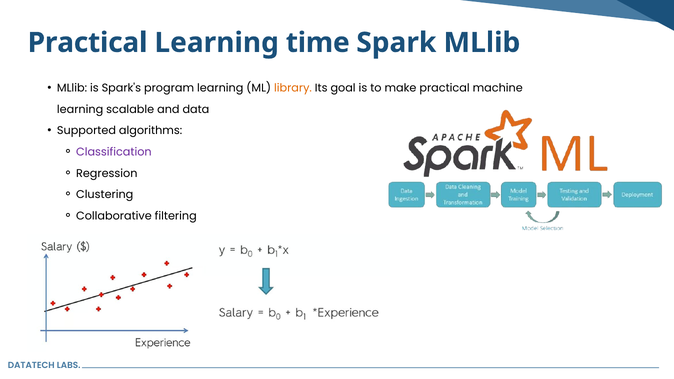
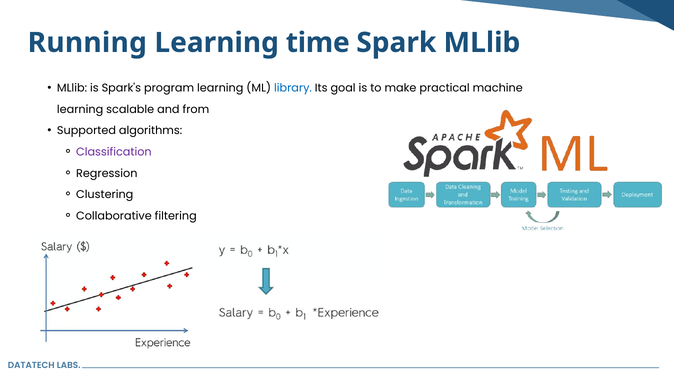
Practical: Practical -> Running (87, 43)
library colour: orange -> blue (293, 88)
data: data -> from (196, 109)
